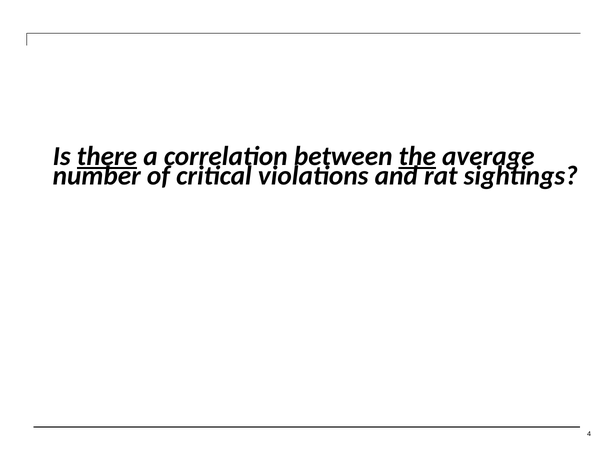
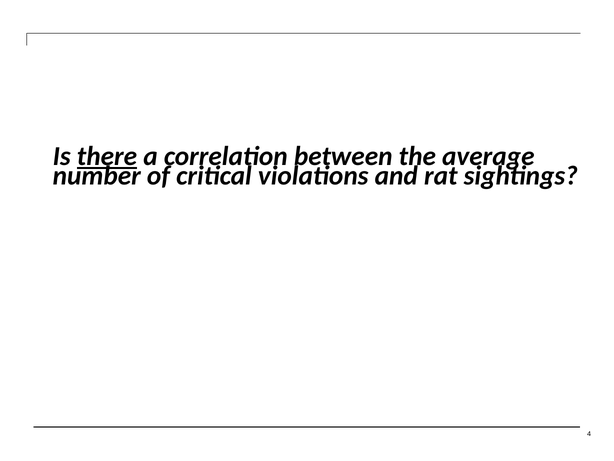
the underline: present -> none (417, 156)
